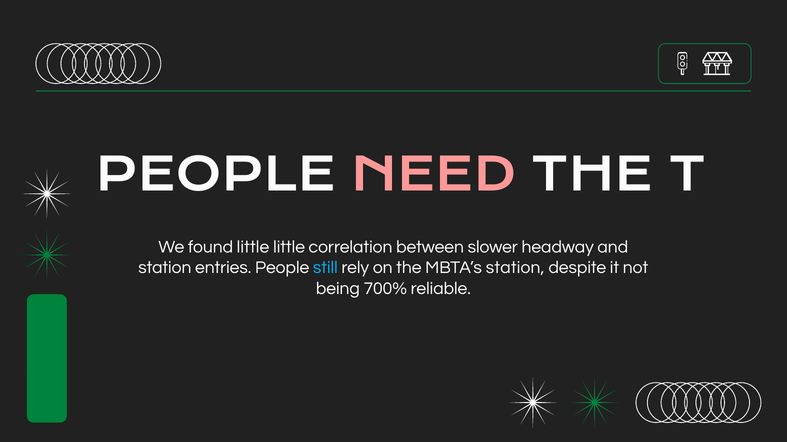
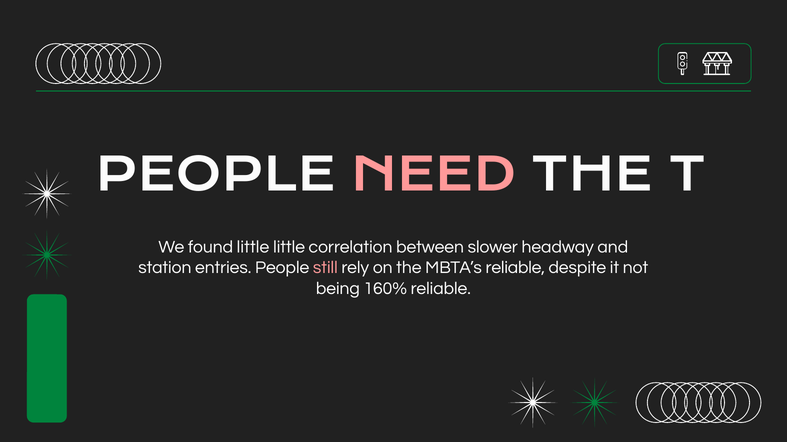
still colour: light blue -> pink (325, 268)
MBTA’s station: station -> reliable (515, 268)
700%: 700% -> 160% (385, 289)
